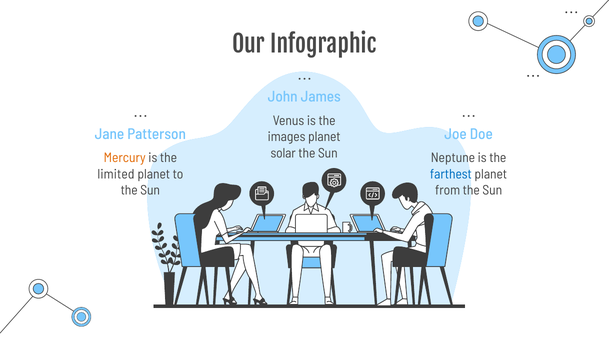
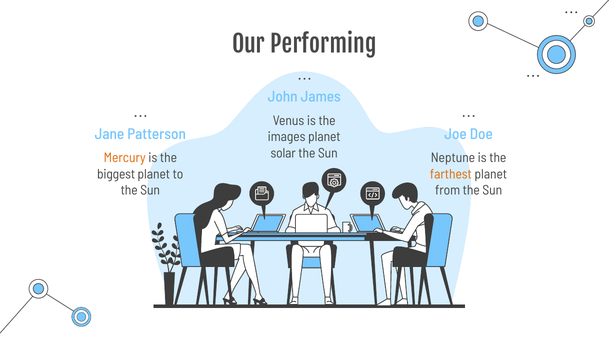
Infographic: Infographic -> Performing (323, 45)
limited: limited -> biggest (116, 174)
farthest colour: blue -> orange (451, 174)
